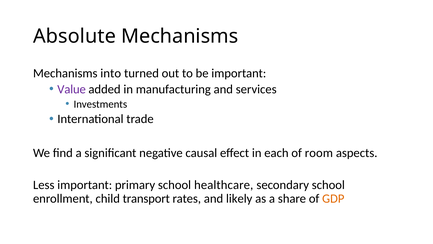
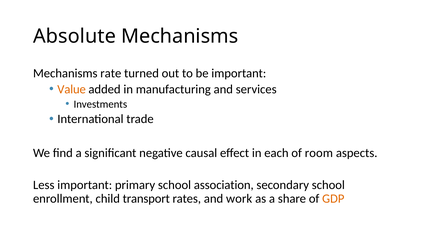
into: into -> rate (111, 73)
Value colour: purple -> orange (72, 89)
healthcare: healthcare -> association (224, 185)
likely: likely -> work (239, 198)
